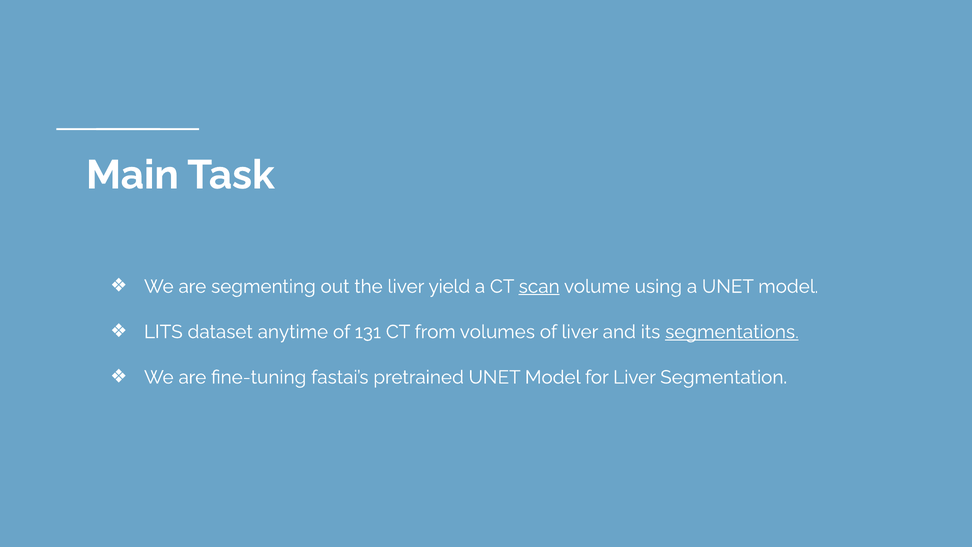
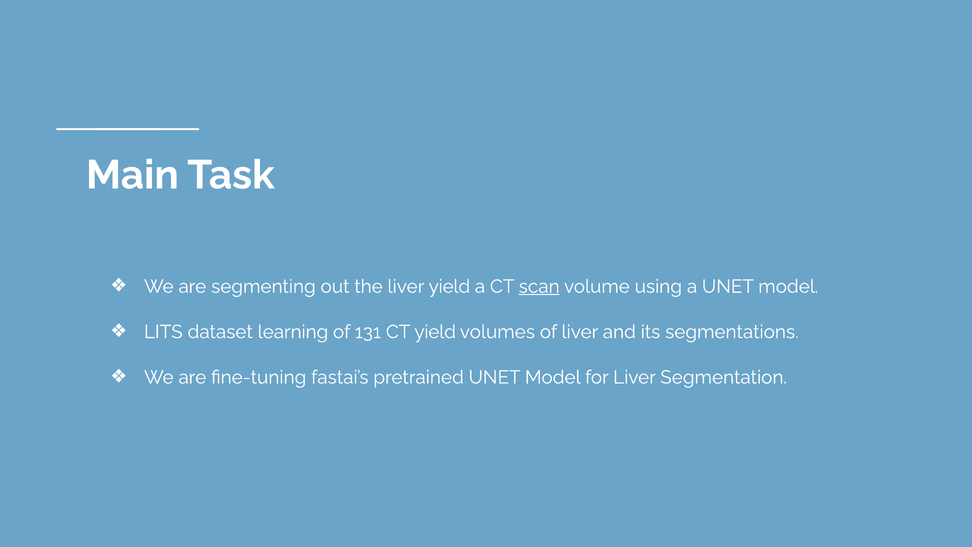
anytime: anytime -> learning (293, 332)
CT from: from -> yield (435, 332)
segmentations underline: present -> none (732, 332)
